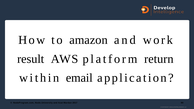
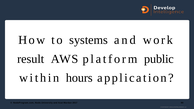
amazon: amazon -> systems (89, 40)
return: return -> public (159, 59)
email: email -> hours (79, 78)
